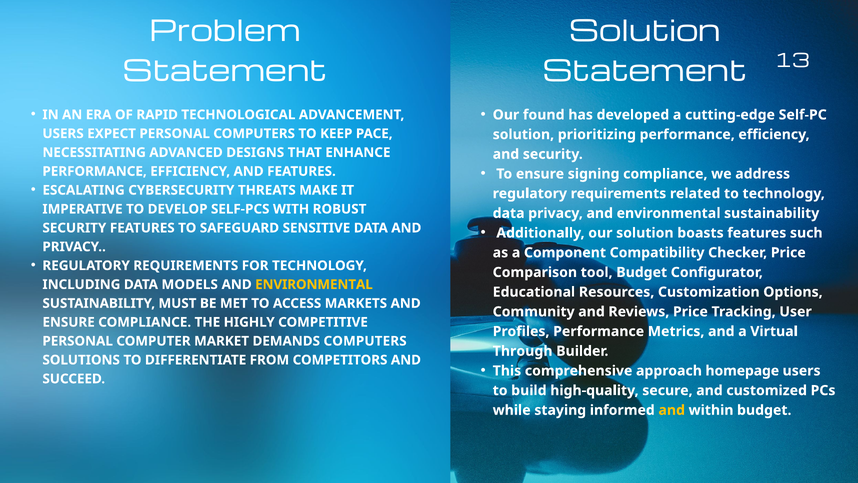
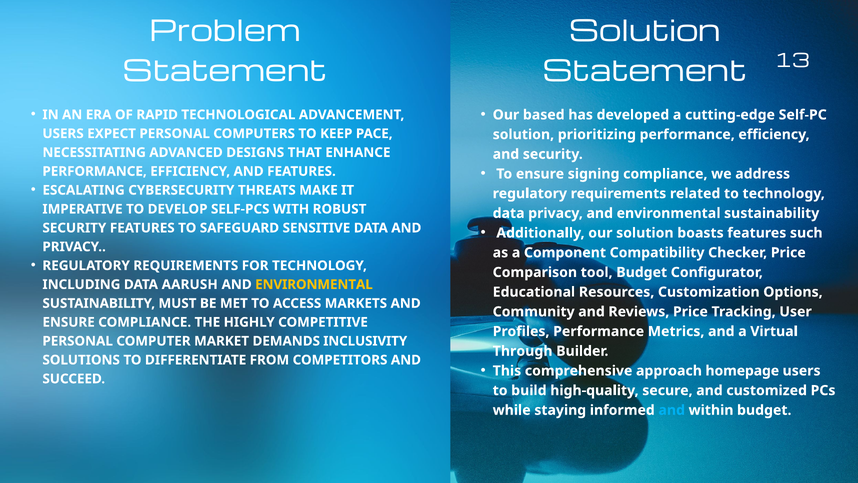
found: found -> based (544, 115)
MODELS: MODELS -> AARUSH (190, 284)
DEMANDS COMPUTERS: COMPUTERS -> INCLUSIVITY (365, 341)
and colour: yellow -> light blue (672, 410)
